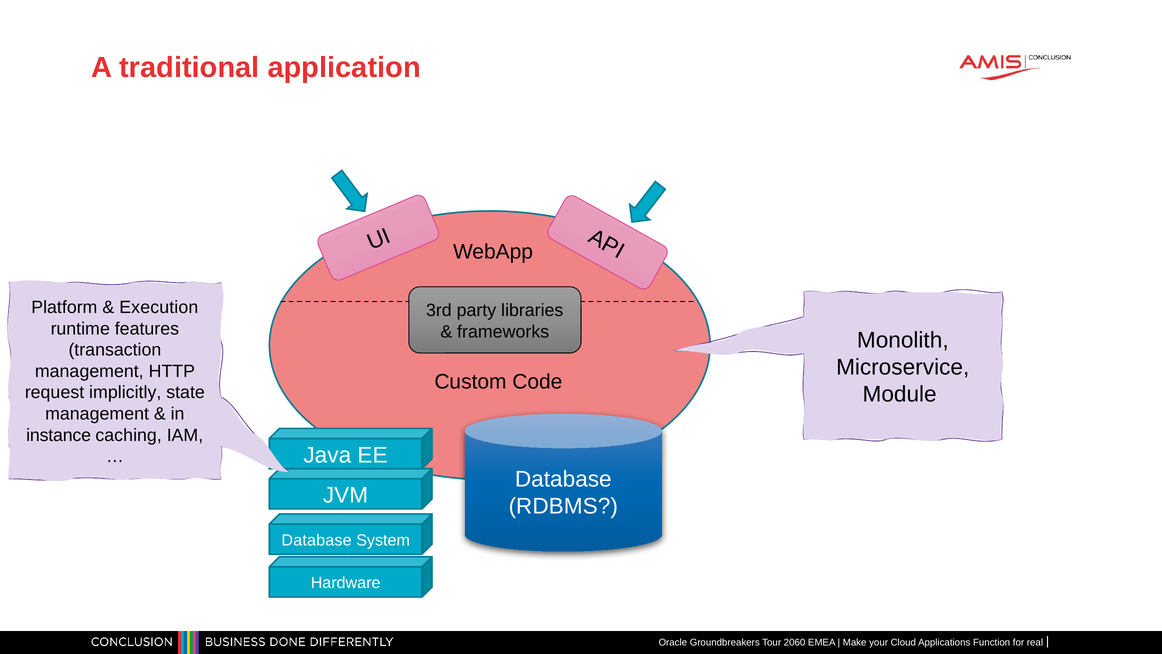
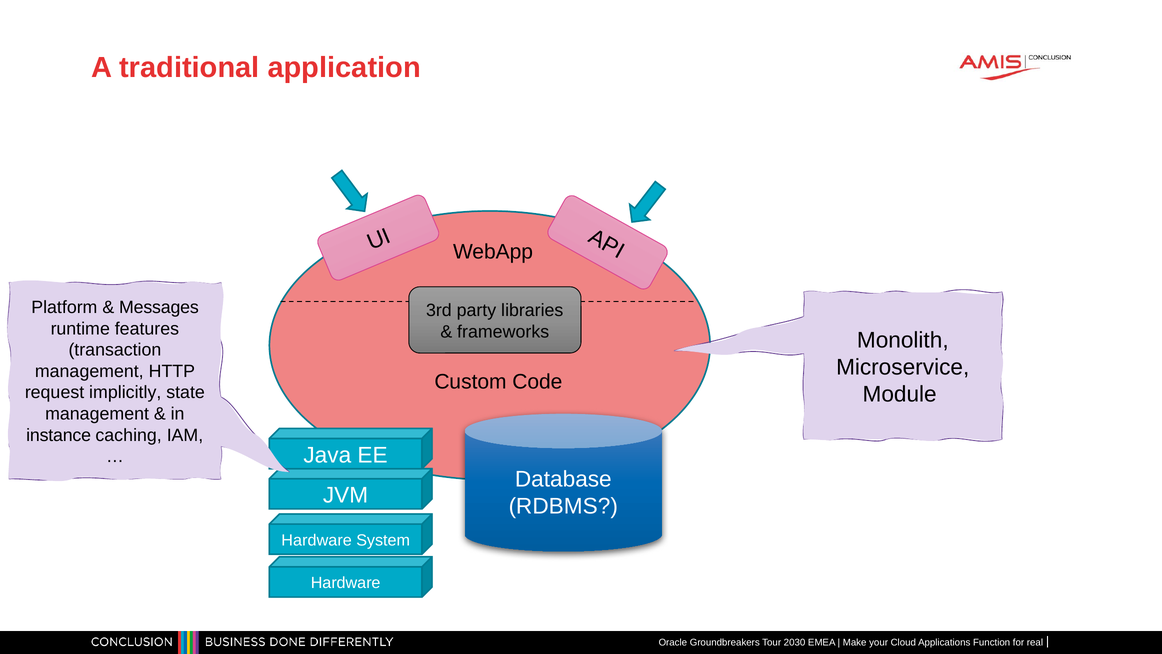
Execution: Execution -> Messages (159, 307)
Database: Database -> Hardware (317, 540)
2060: 2060 -> 2030 (795, 642)
